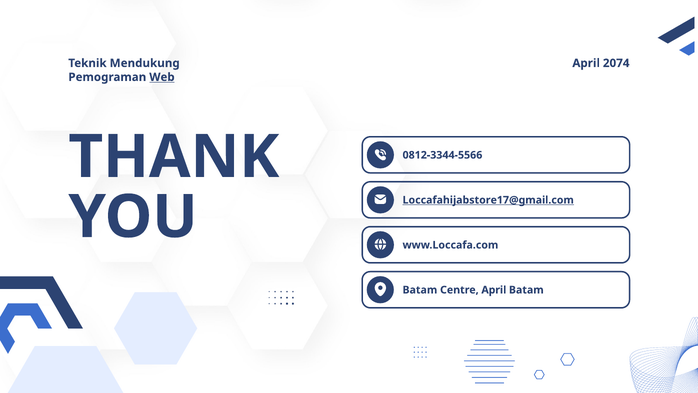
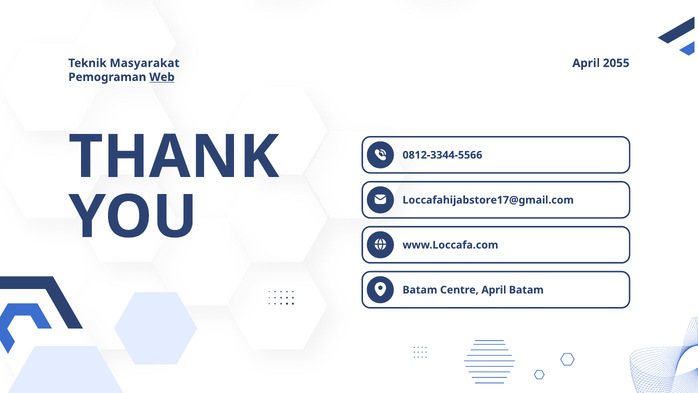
Mendukung: Mendukung -> Masyarakat (145, 63)
2074: 2074 -> 2055 (616, 63)
Loccafahijabstore17@gmail.com underline: present -> none (488, 200)
